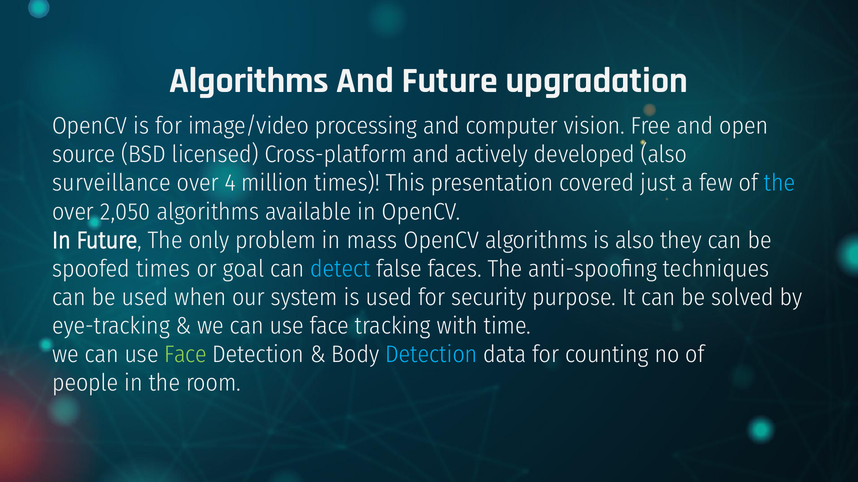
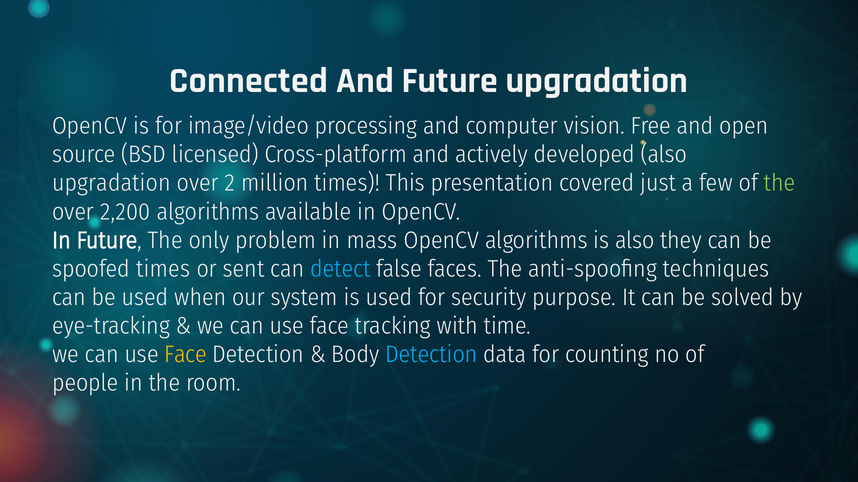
Algorithms: Algorithms -> Connected (249, 80)
surveillance: surveillance -> upgradation (111, 183)
4: 4 -> 2 (230, 183)
the colour: light blue -> light green (780, 183)
2,050: 2,050 -> 2,200 (125, 212)
goal: goal -> sent (244, 269)
Face colour: light green -> yellow (185, 355)
